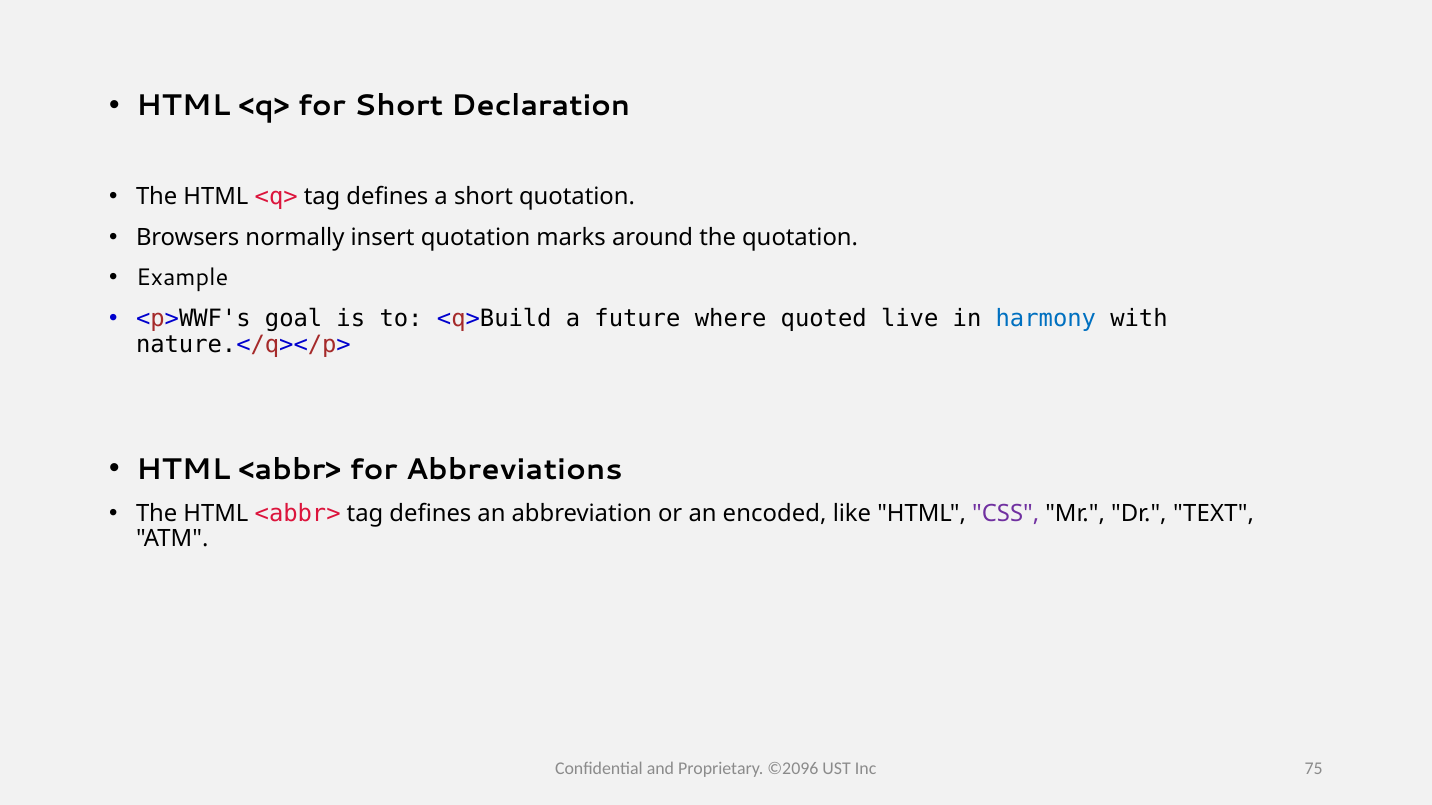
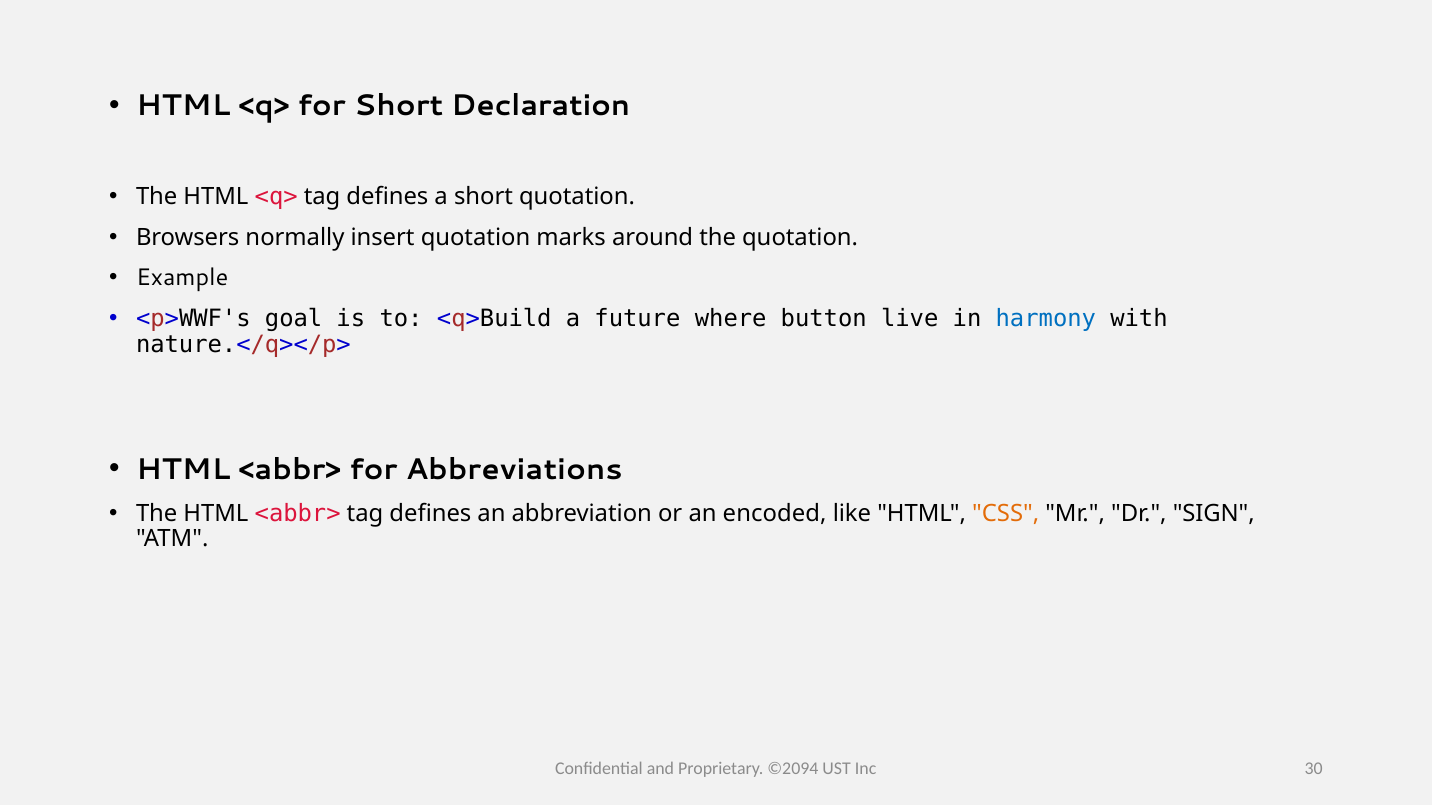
quoted: quoted -> button (824, 319)
CSS colour: purple -> orange (1006, 514)
TEXT: TEXT -> SIGN (1214, 514)
©2096: ©2096 -> ©2094 (793, 769)
75: 75 -> 30 (1314, 769)
